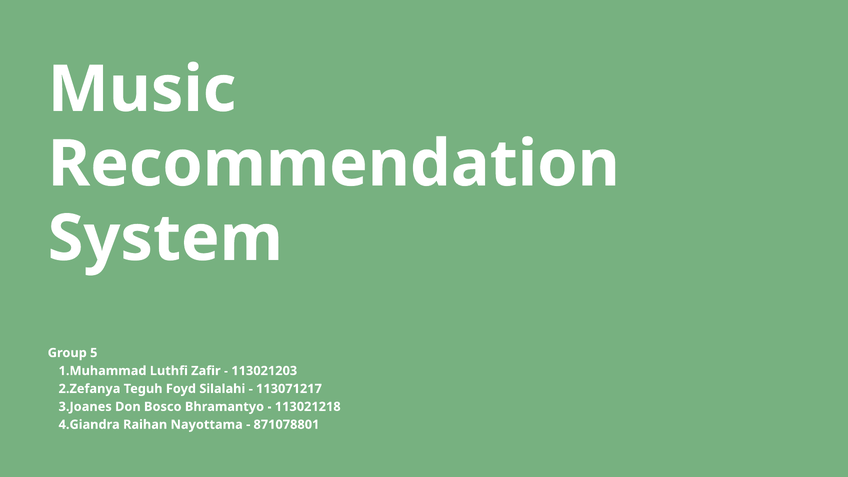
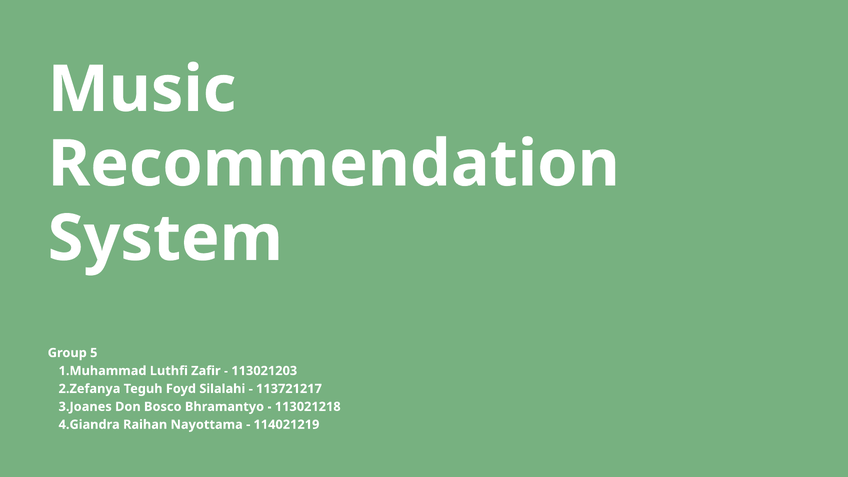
113071217: 113071217 -> 113721217 (289, 389)
871078801: 871078801 -> 114021219 (286, 425)
